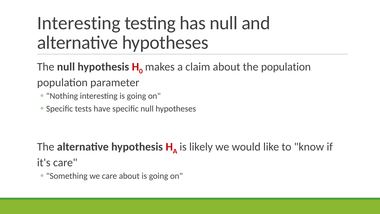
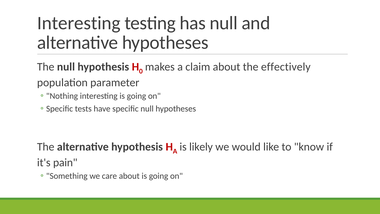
the population: population -> effectively (286, 67)
it's care: care -> pain (65, 162)
